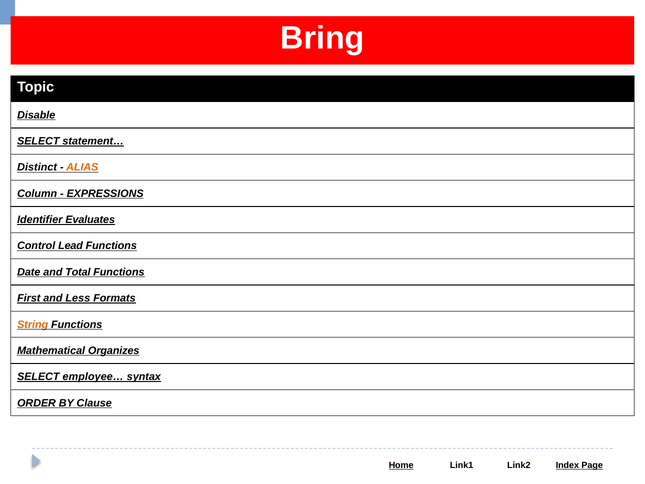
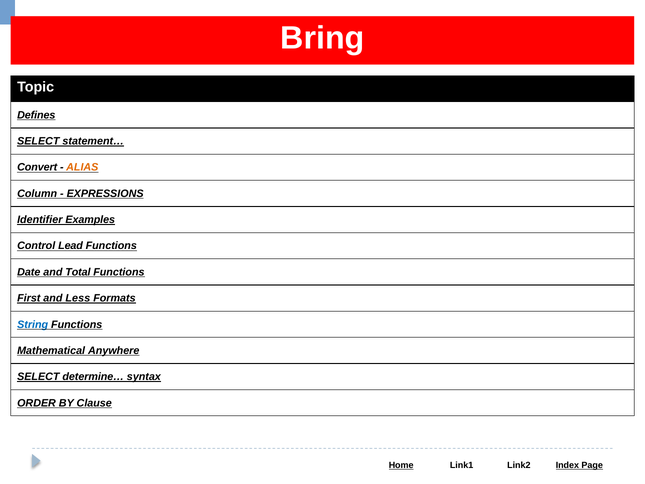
Disable: Disable -> Defines (36, 115)
Distinct: Distinct -> Convert (37, 167)
Evaluates: Evaluates -> Examples (90, 220)
String colour: orange -> blue (33, 324)
Organizes: Organizes -> Anywhere (114, 350)
employee…: employee… -> determine… (93, 377)
